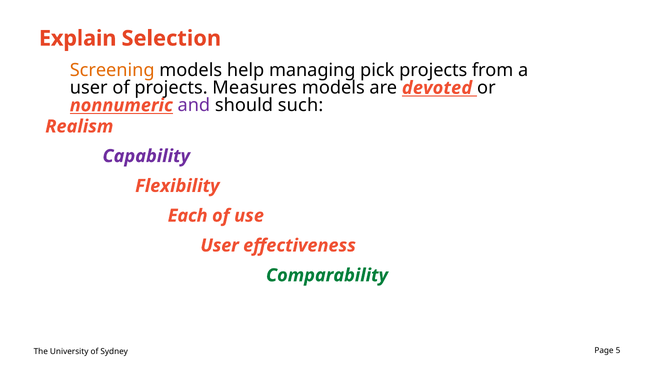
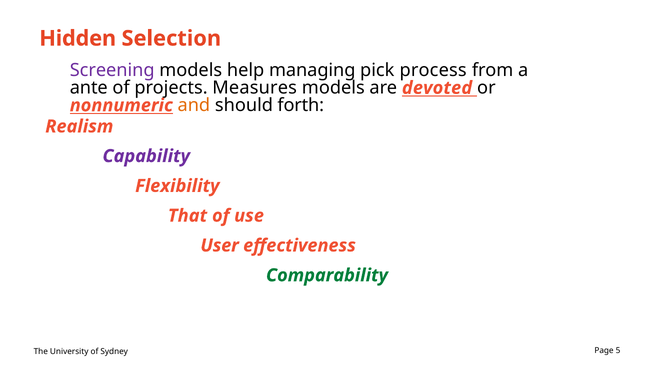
Explain: Explain -> Hidden (78, 38)
Screening colour: orange -> purple (112, 70)
pick projects: projects -> process (433, 70)
user: user -> ante (89, 88)
and colour: purple -> orange (194, 105)
such: such -> forth (301, 105)
Each: Each -> That (187, 216)
